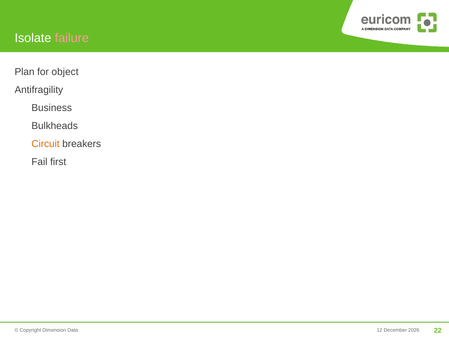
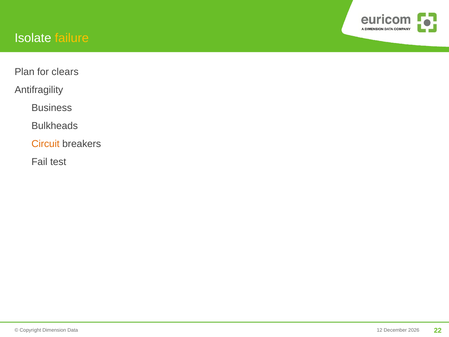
failure colour: pink -> yellow (72, 38)
object: object -> clears (65, 72)
first: first -> test (58, 162)
